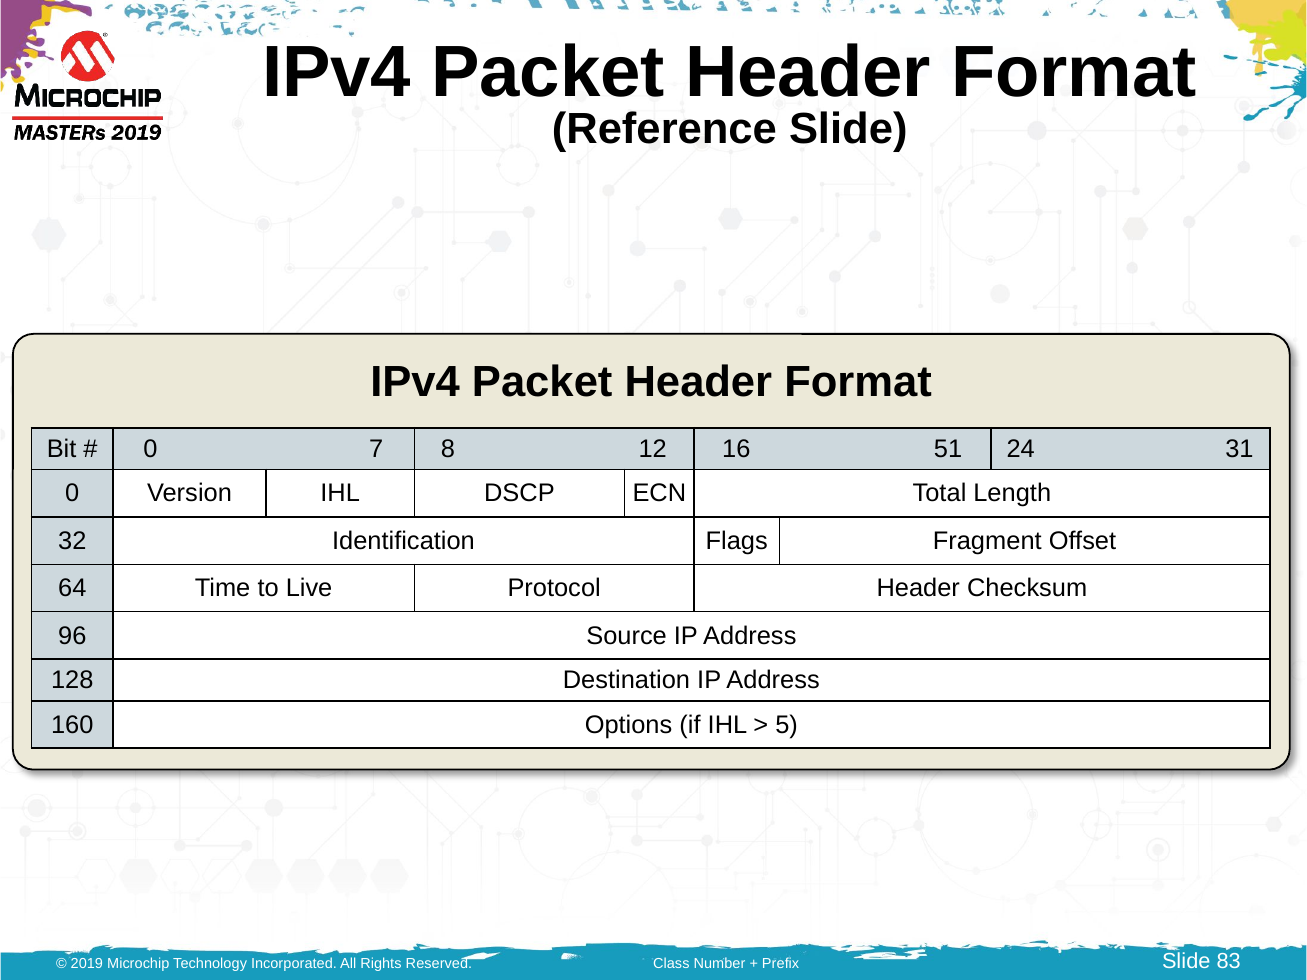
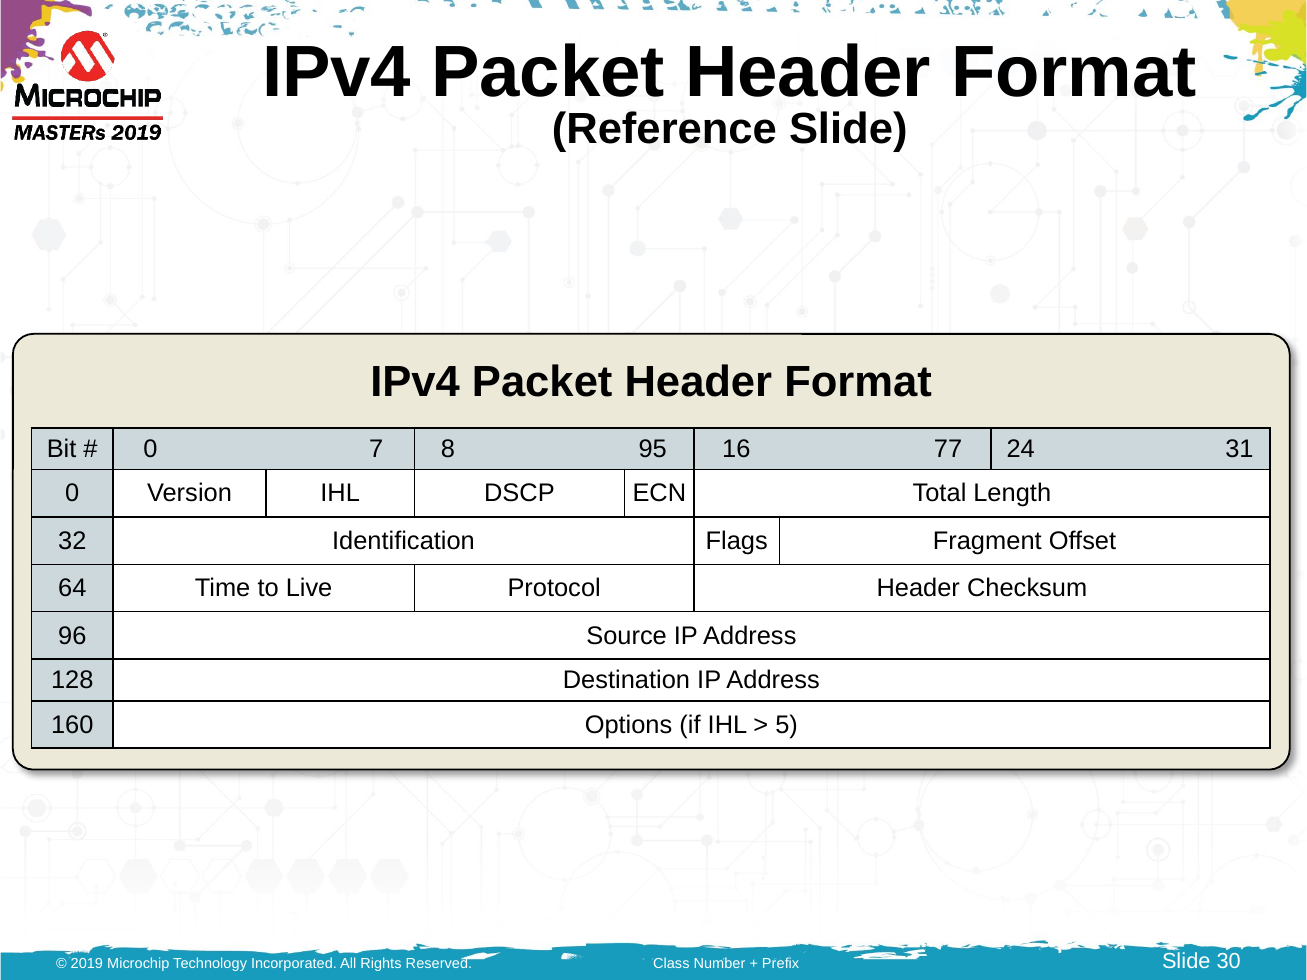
12: 12 -> 95 (653, 449)
51: 51 -> 77 (948, 449)
83: 83 -> 30 (1229, 962)
